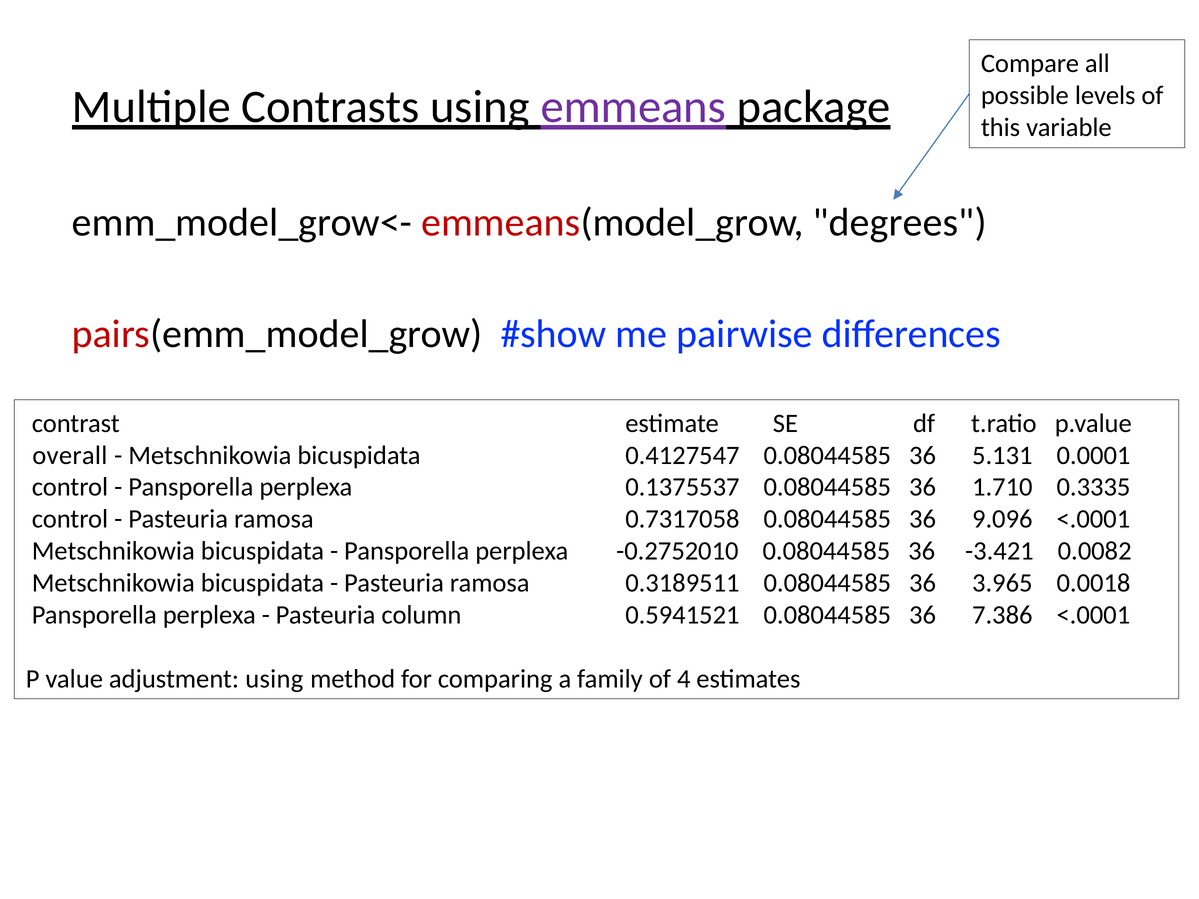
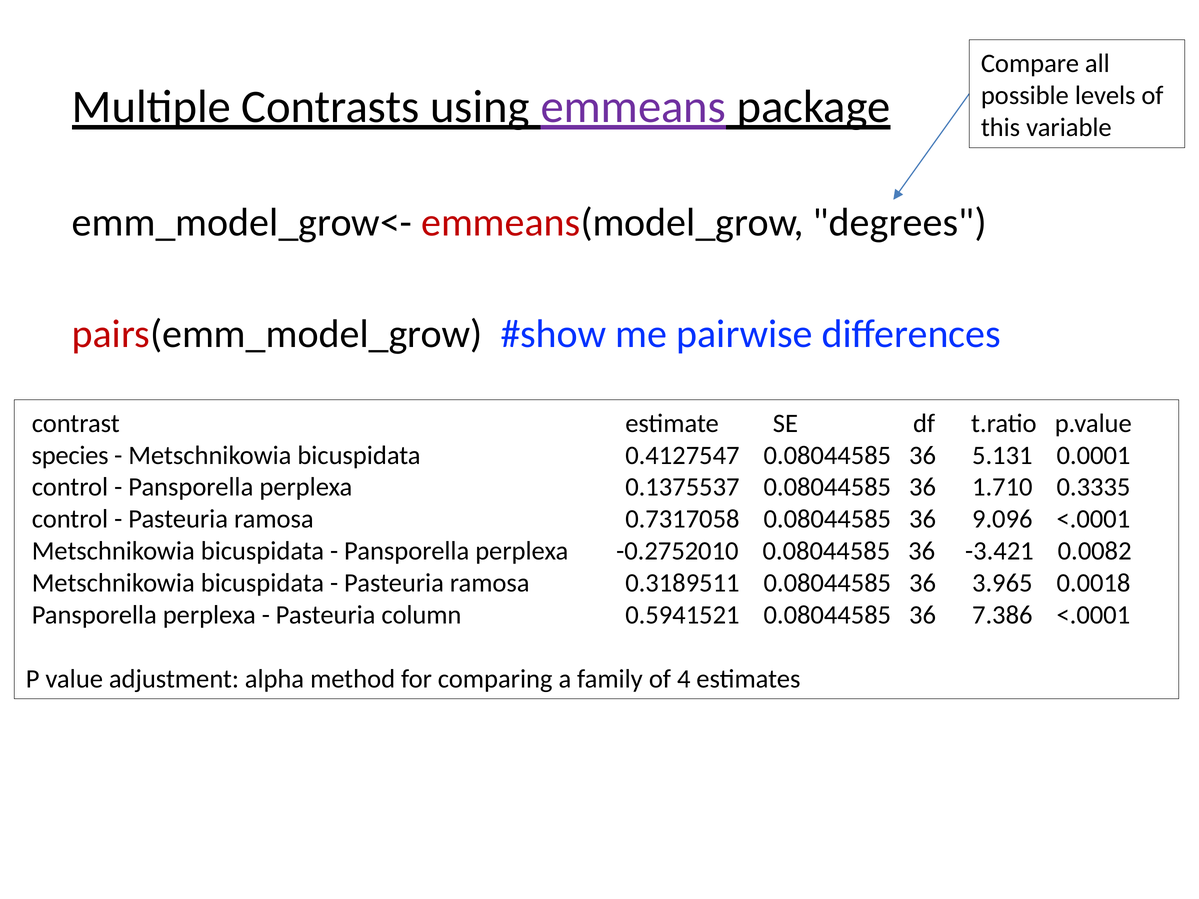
overall: overall -> species (70, 455)
adjustment using: using -> alpha (274, 679)
